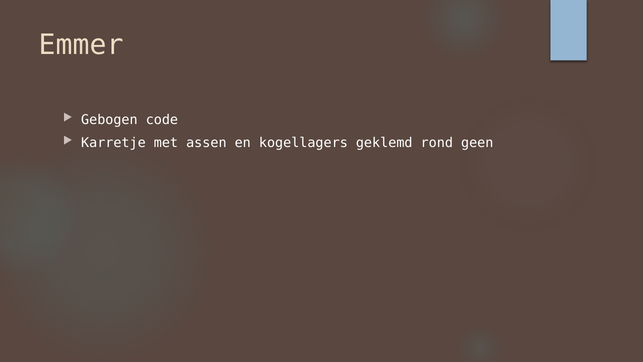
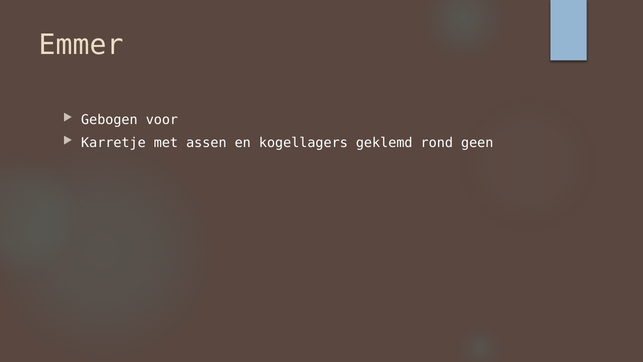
code: code -> voor (162, 120)
